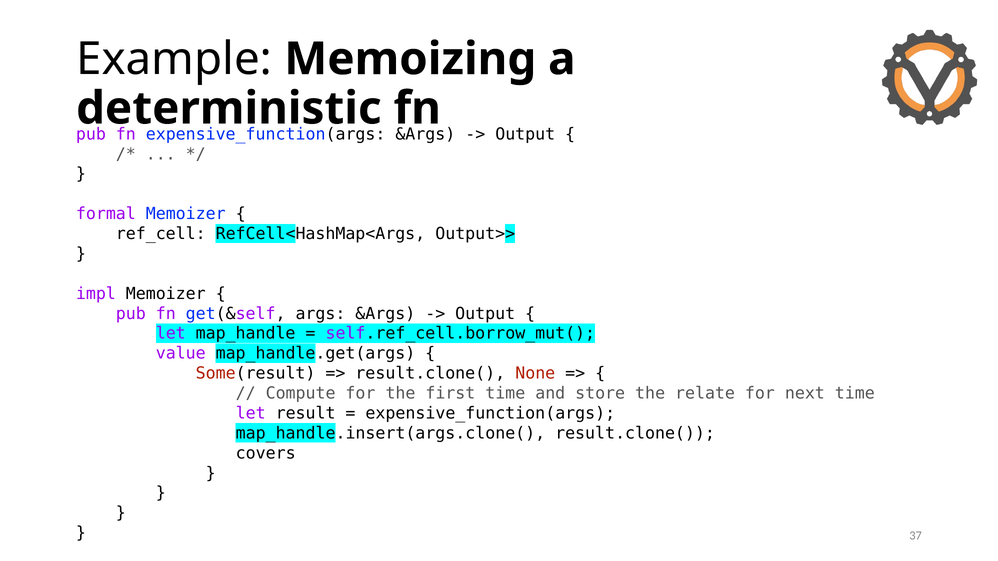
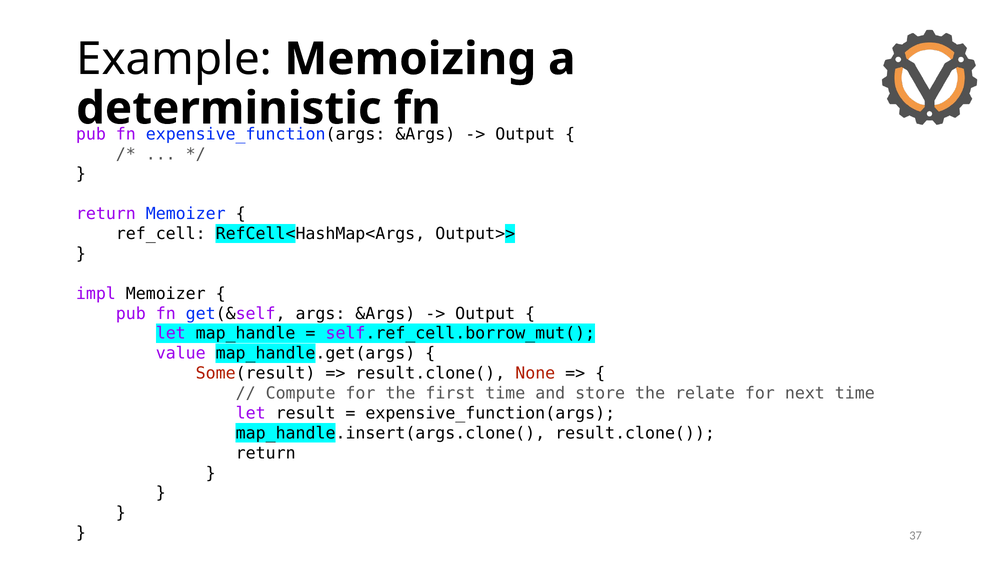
formal: formal -> return (106, 214)
covers: covers -> return (266, 453)
